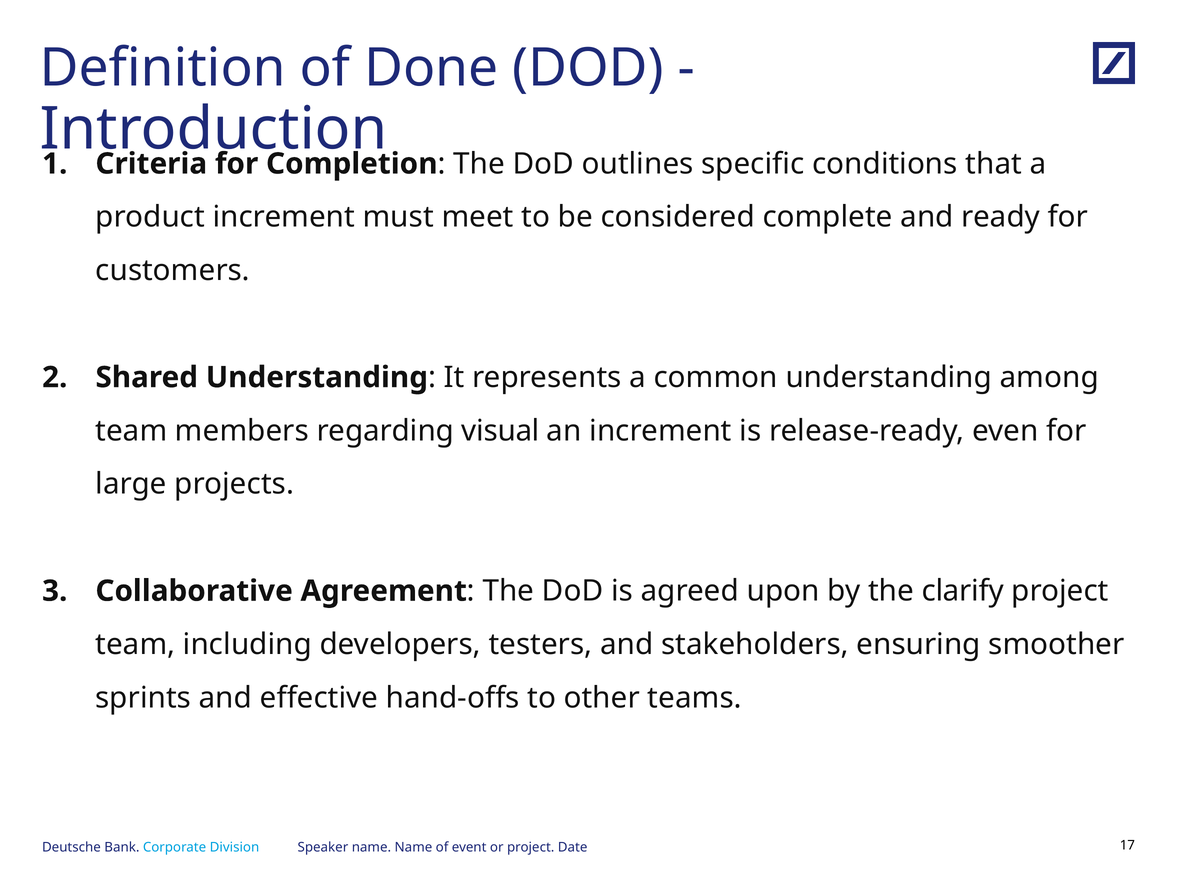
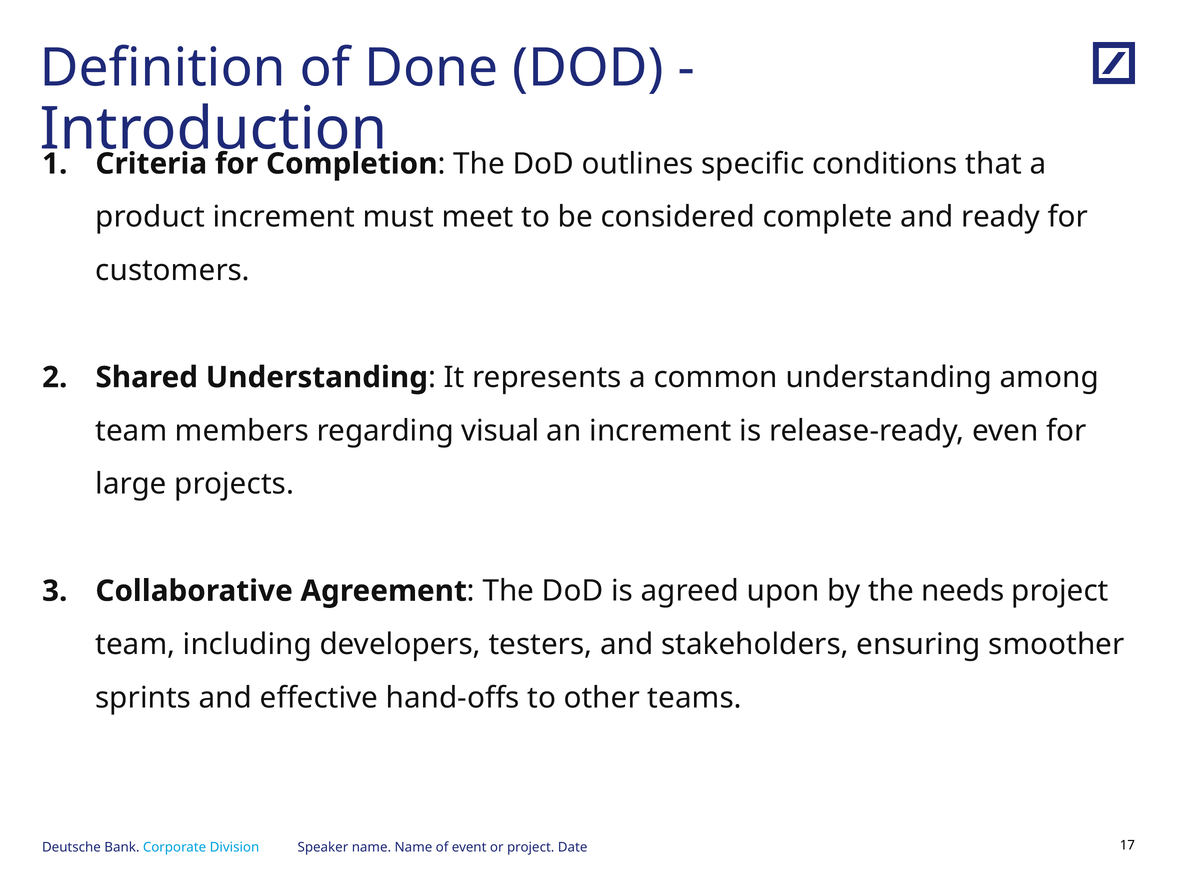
clarify: clarify -> needs (963, 591)
